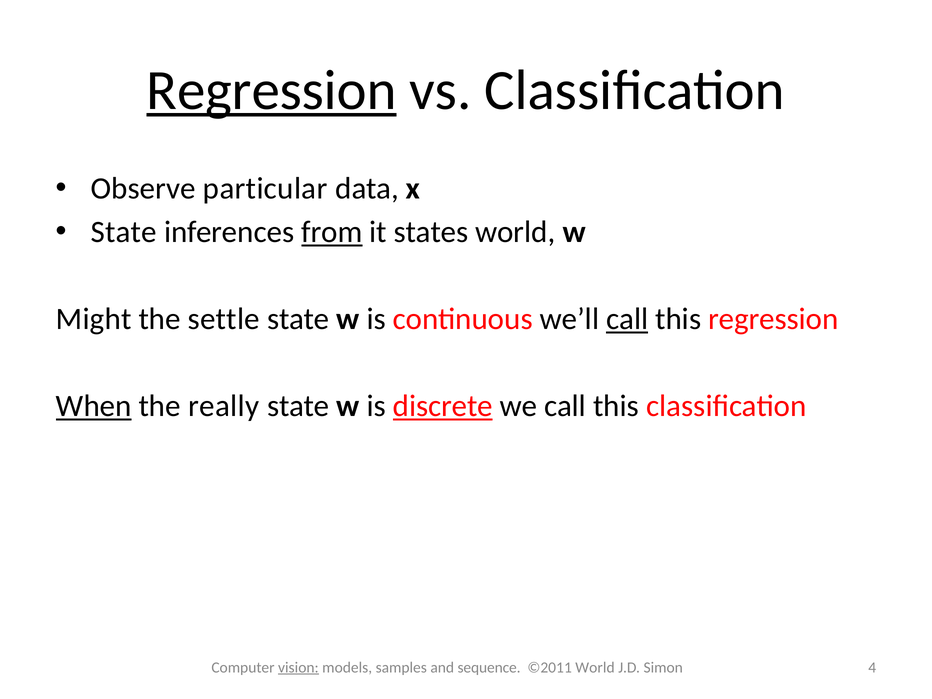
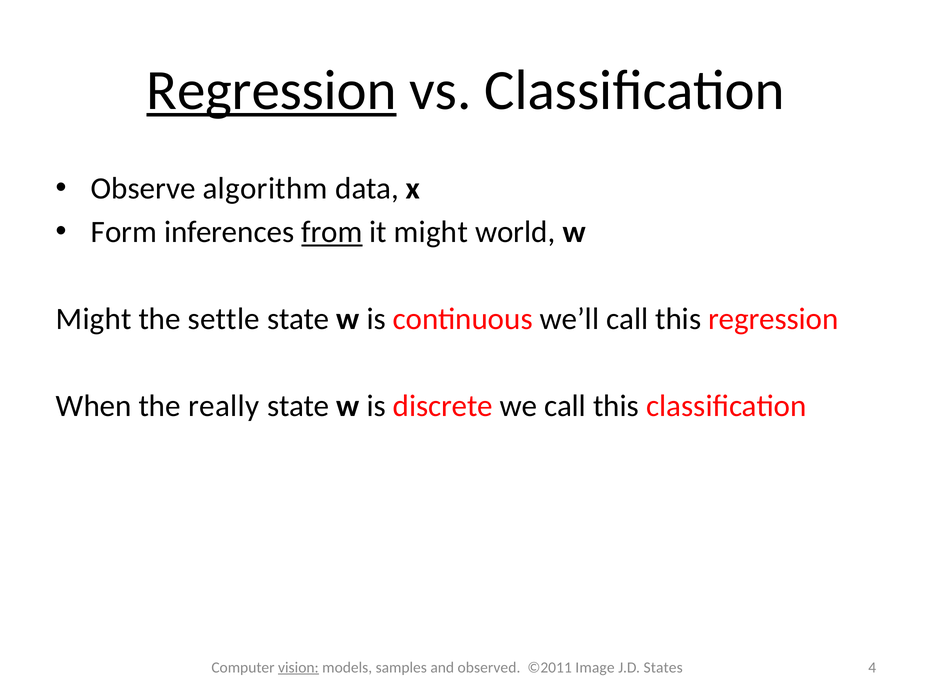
particular: particular -> algorithm (265, 189)
State: State -> Form (124, 232)
it states: states -> might (431, 232)
call underline: present -> none (627, 319)
When underline: present -> none (94, 406)
discrete underline: present -> none (443, 406)
sequence: sequence -> observed (489, 668)
©2011 World: World -> Image (595, 668)
Simon: Simon -> States (663, 668)
